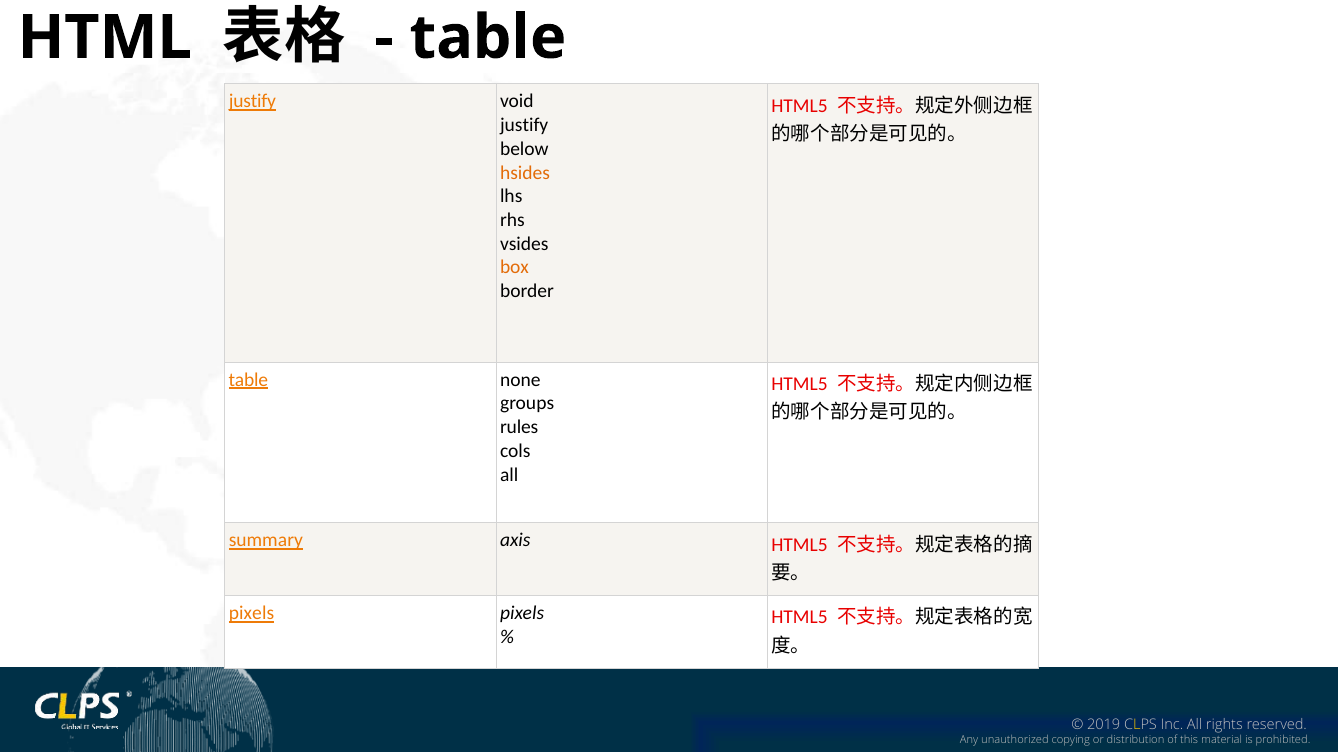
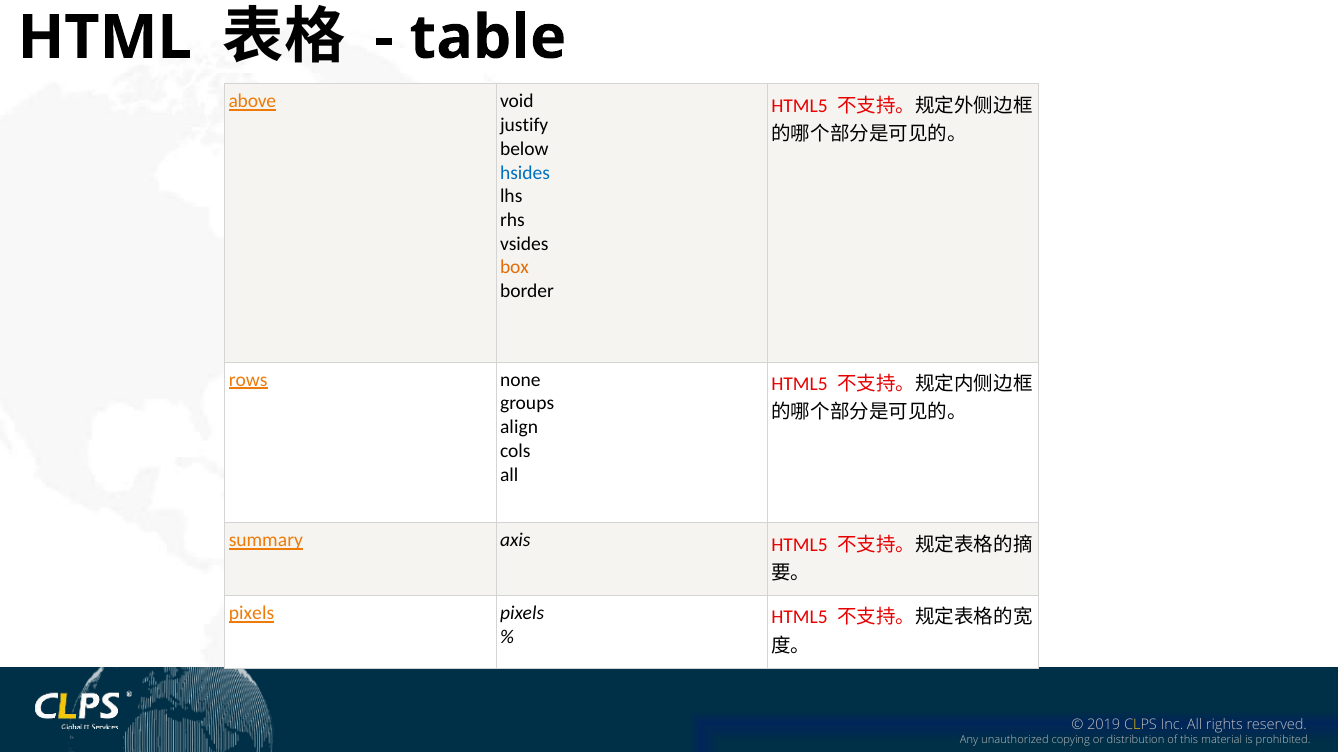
justify: justify -> above (252, 102)
hsides colour: orange -> blue (525, 173)
table: table -> rows (248, 380)
rules: rules -> align (519, 428)
